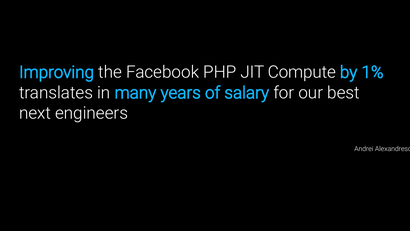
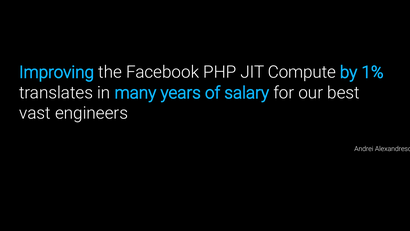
next: next -> vast (35, 113)
